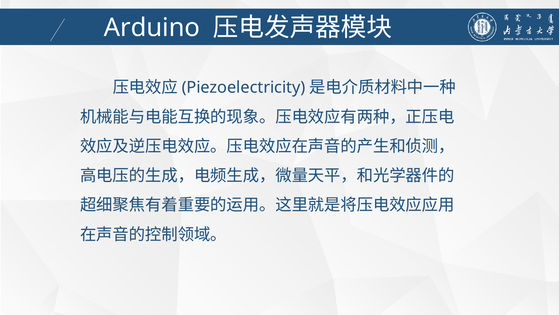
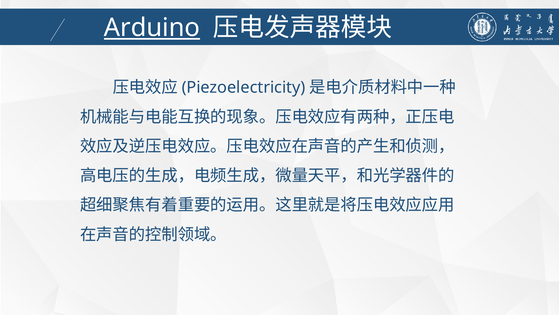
Arduino underline: none -> present (152, 28)
